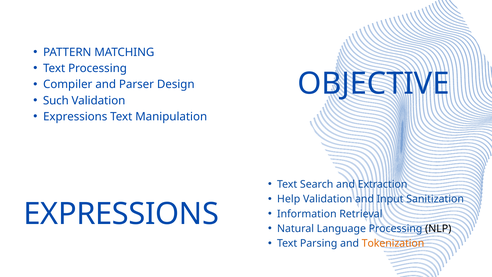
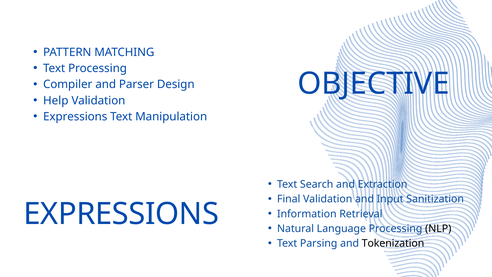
Such: Such -> Help (56, 101)
Help: Help -> Final (289, 199)
Tokenization colour: orange -> black (393, 243)
